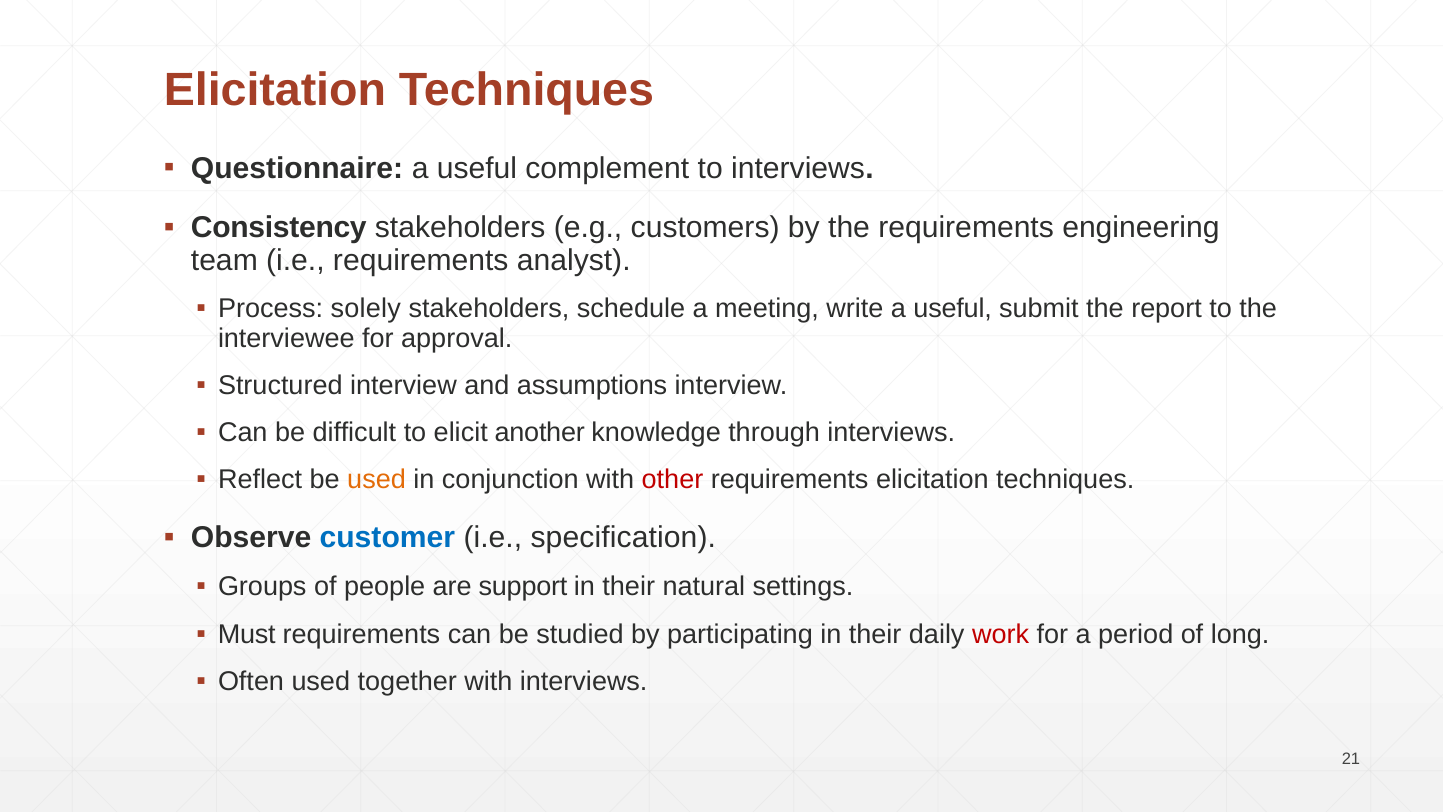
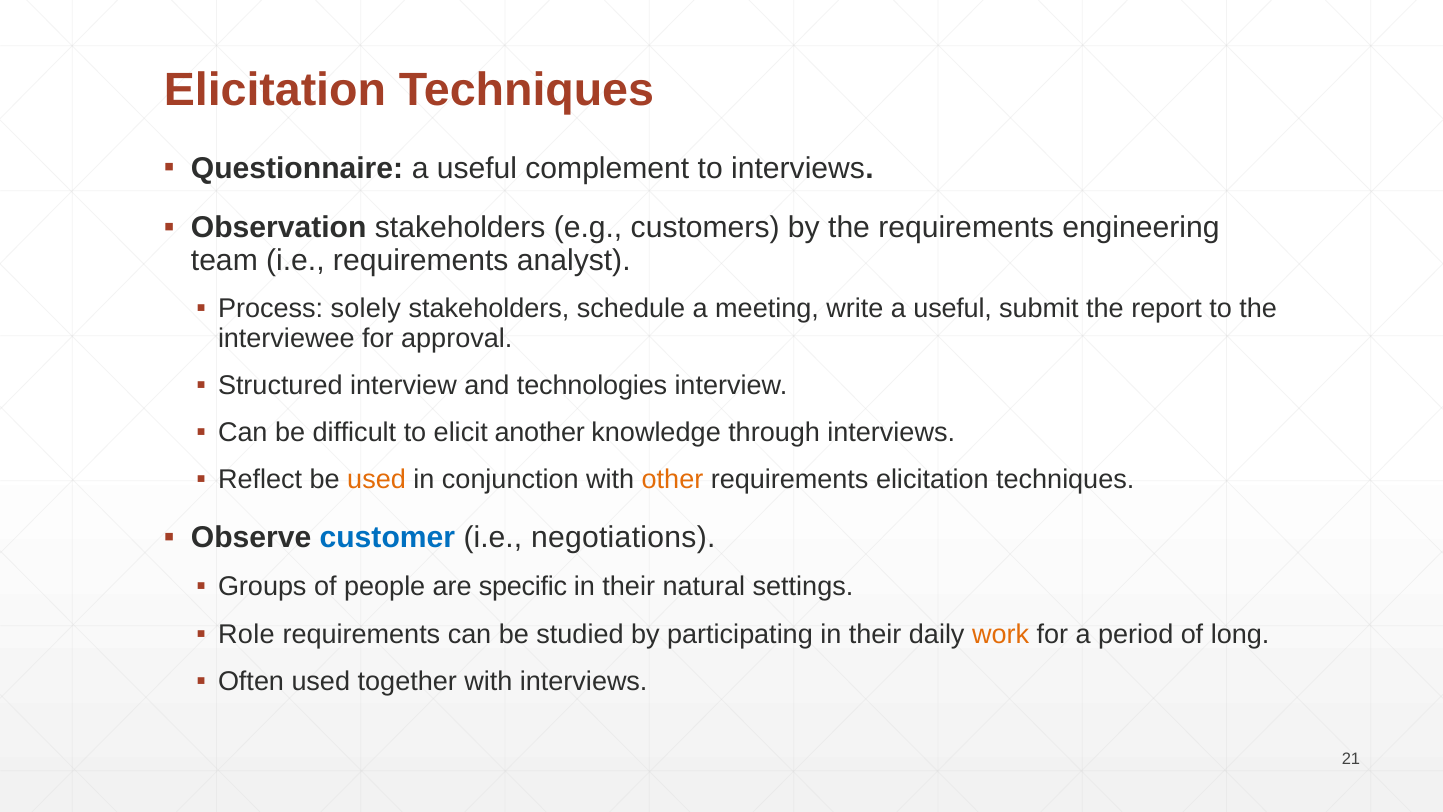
Consistency: Consistency -> Observation (279, 228)
assumptions: assumptions -> technologies (592, 385)
other colour: red -> orange (673, 480)
specification: specification -> negotiations (623, 538)
support: support -> specific (523, 587)
Must: Must -> Role (246, 634)
work colour: red -> orange (1001, 634)
